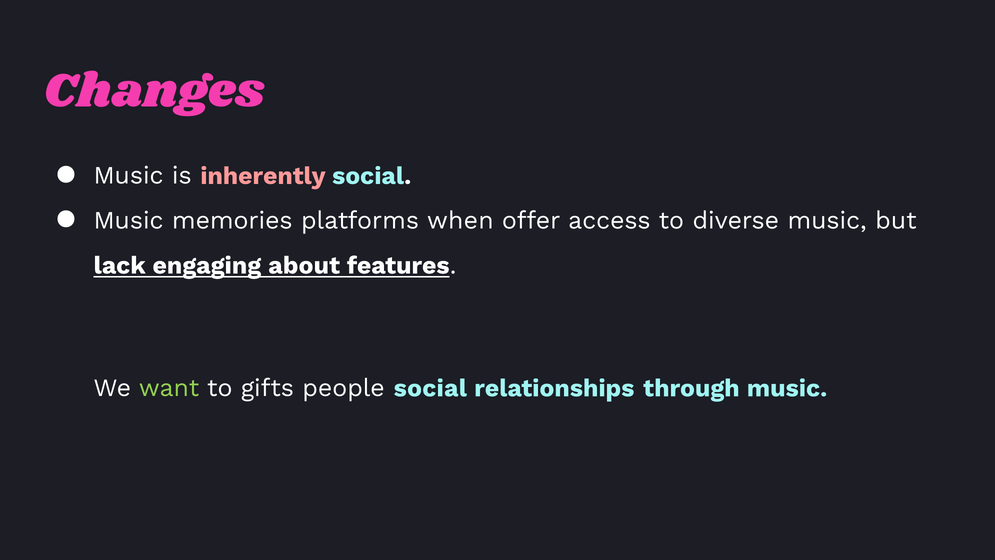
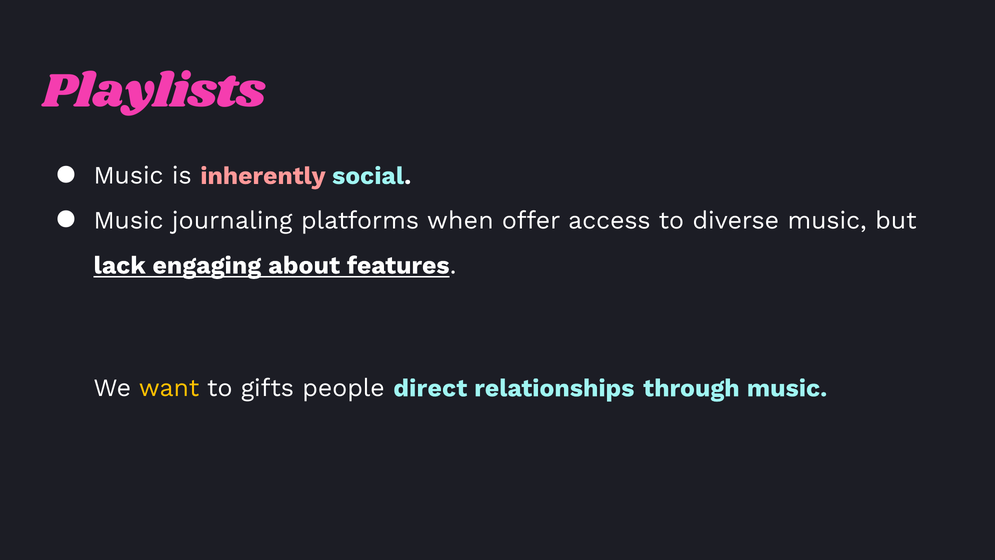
Changes: Changes -> Playlists (154, 91)
memories: memories -> journaling (232, 220)
want colour: light green -> yellow (169, 388)
people social: social -> direct (430, 388)
